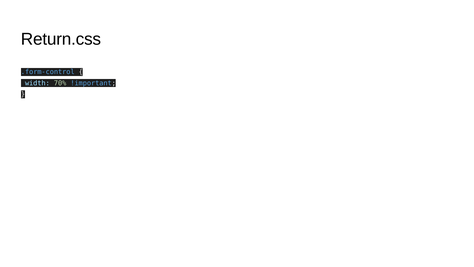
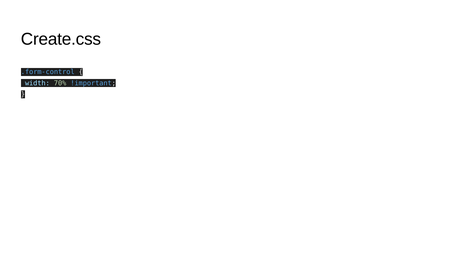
Return.css: Return.css -> Create.css (61, 39)
